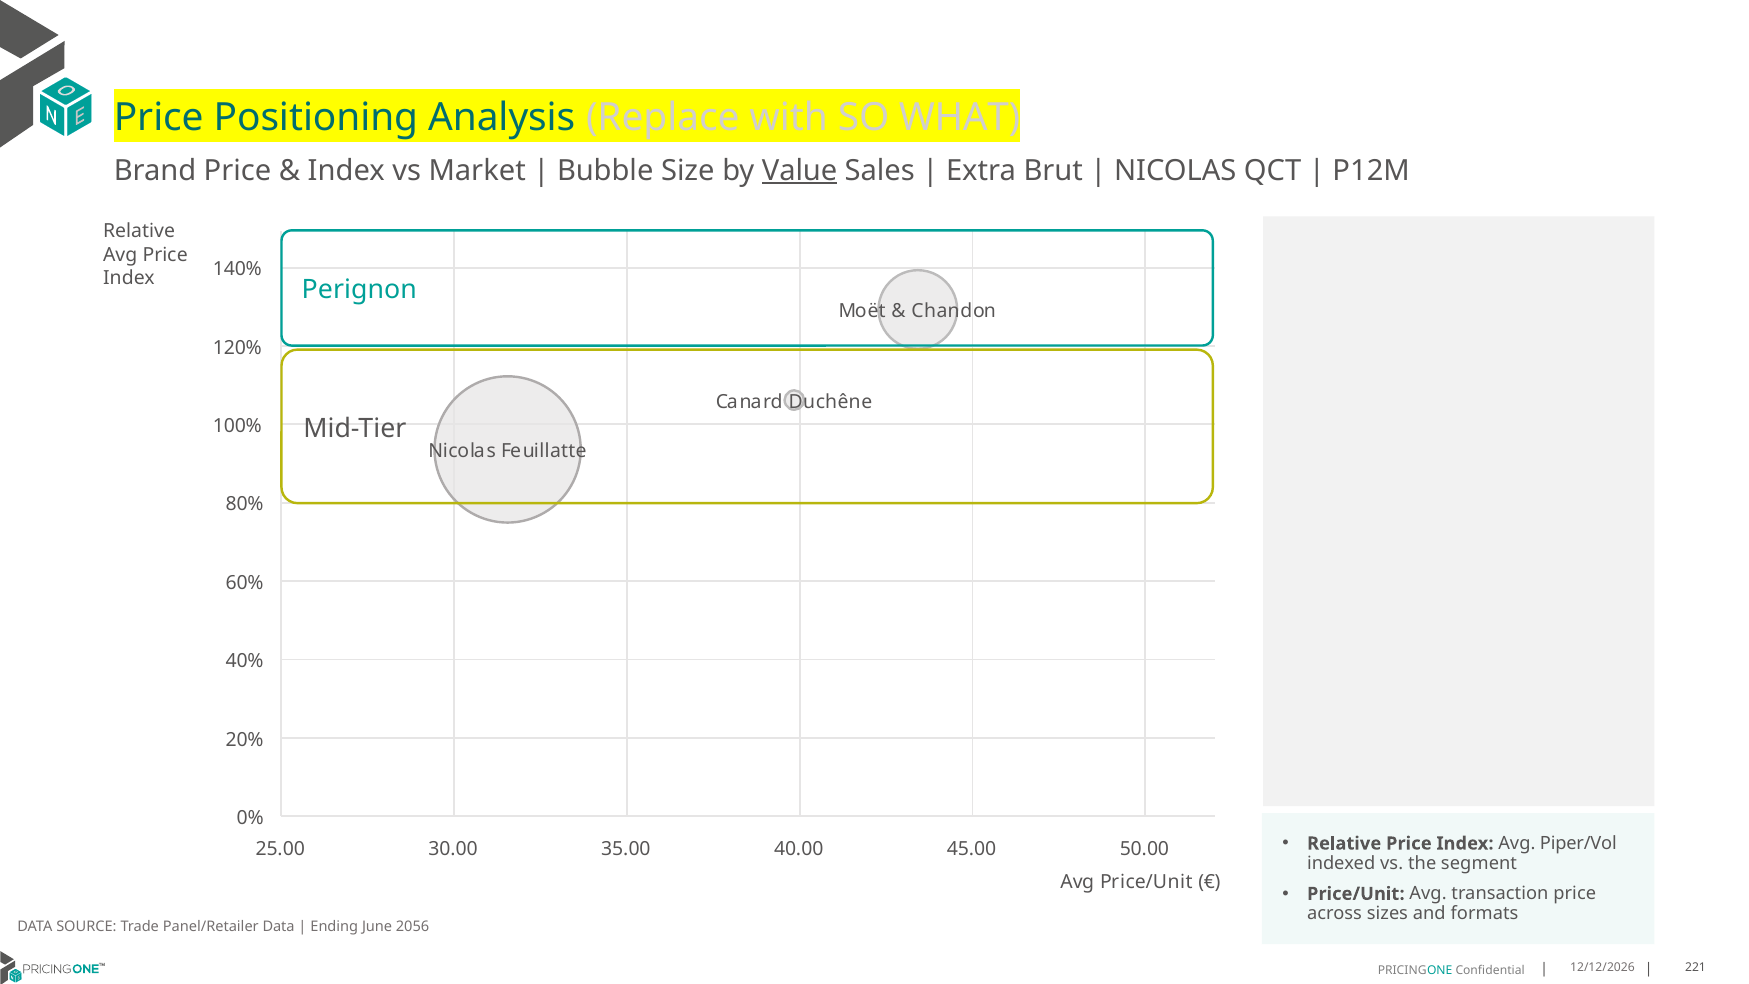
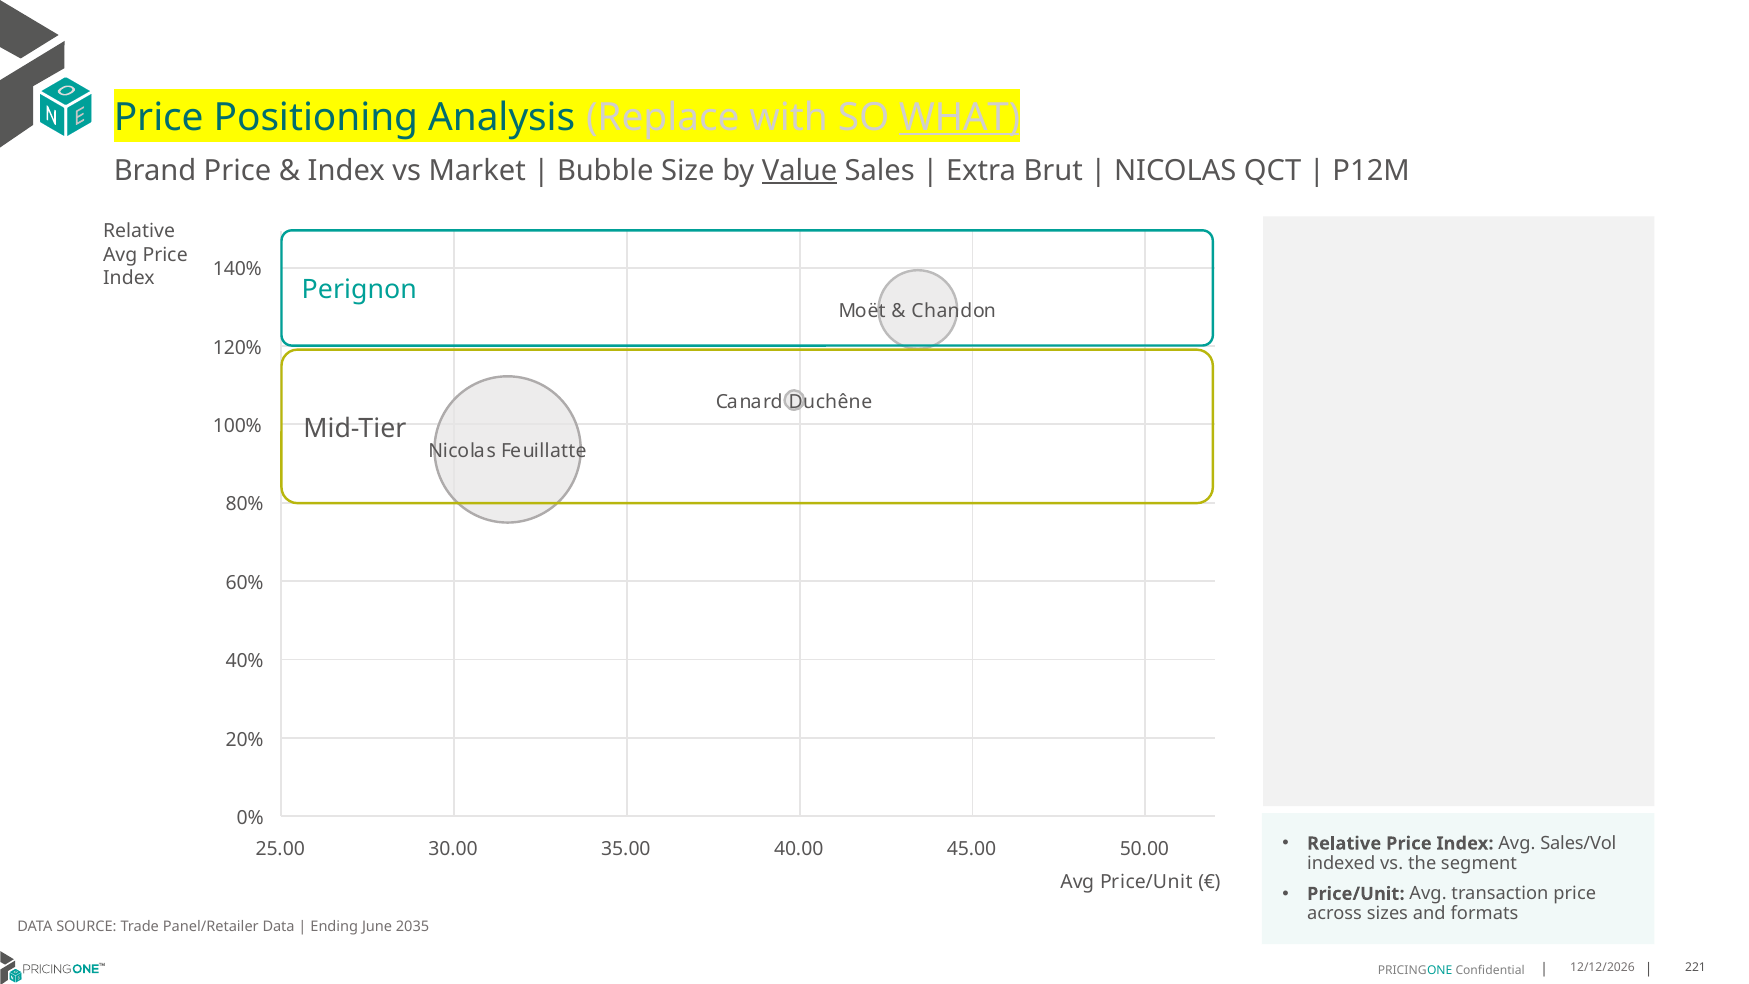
WHAT underline: none -> present (960, 118)
Piper/Vol: Piper/Vol -> Sales/Vol (1578, 843)
2056: 2056 -> 2035 (413, 927)
